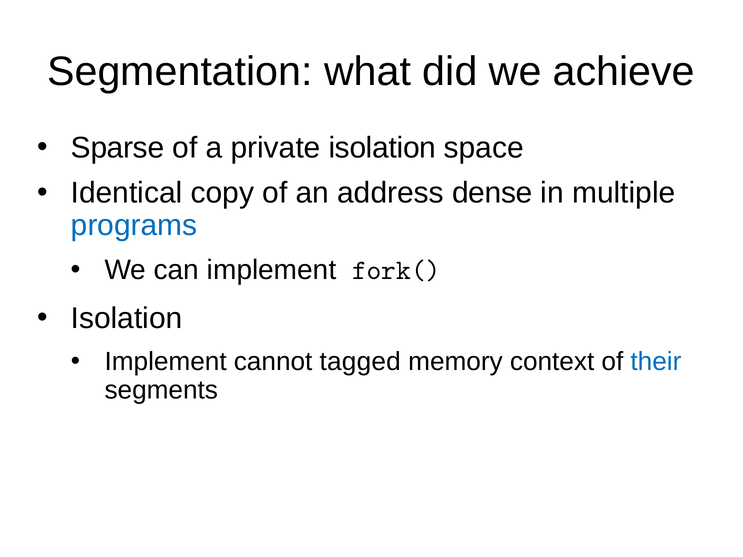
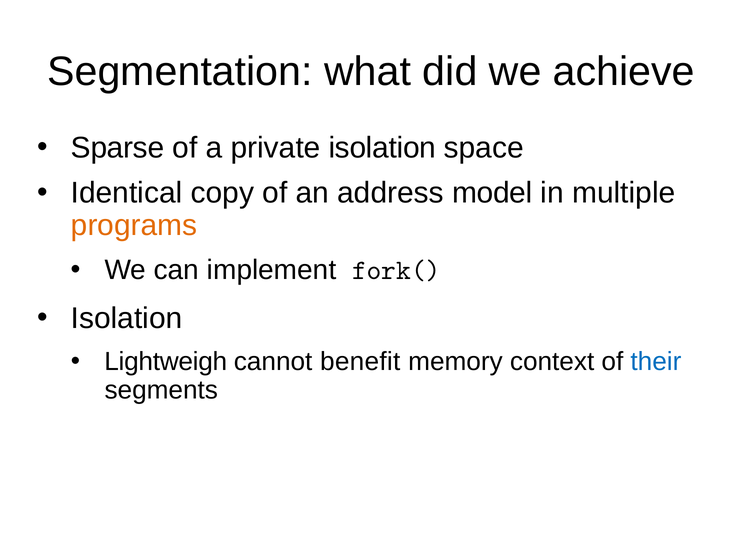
dense: dense -> model (492, 193)
programs colour: blue -> orange (134, 225)
Implement: Implement -> Lightweigh (166, 362)
tagged: tagged -> benefit (360, 362)
